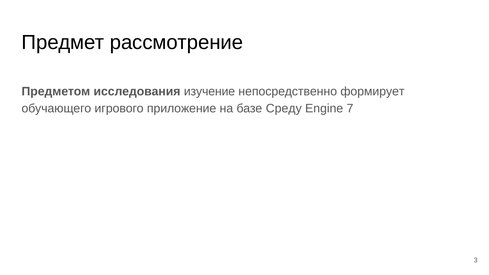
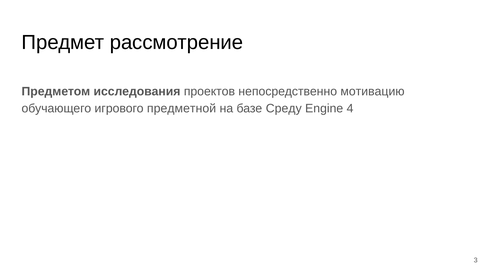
изучение: изучение -> проектов (209, 92)
формирует: формирует -> мотивацию (372, 92)
приложение: приложение -> предметной (182, 108)
7: 7 -> 4 (350, 108)
